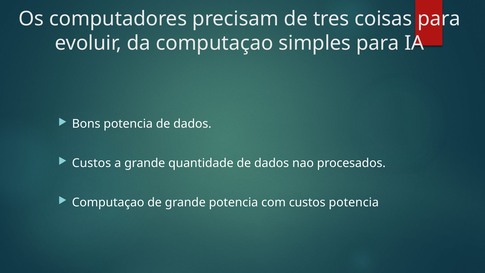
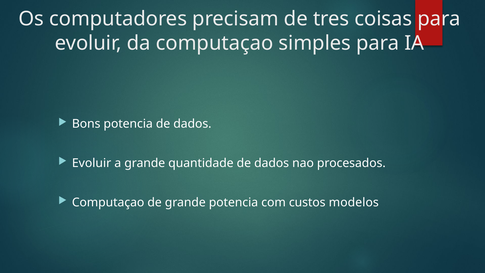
Custos: Custos -> Evoluir (92, 163)
custos potencia: potencia -> modelos (354, 202)
